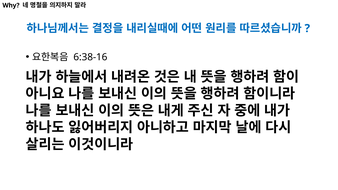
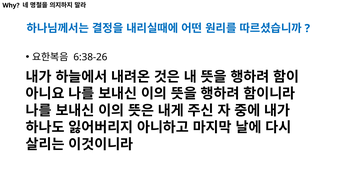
6:38-16: 6:38-16 -> 6:38-26 (90, 57)
